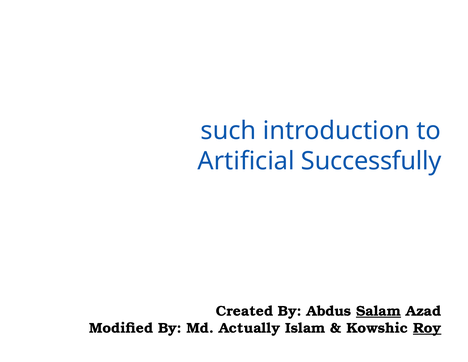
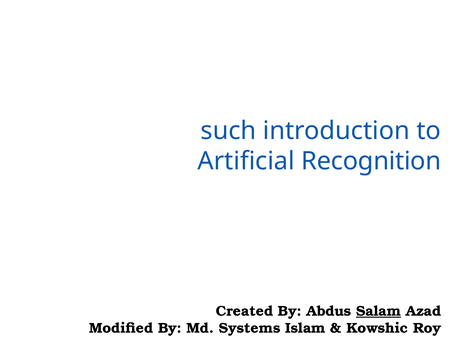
Successfully: Successfully -> Recognition (371, 161)
Actually: Actually -> Systems (250, 328)
Roy underline: present -> none (427, 328)
